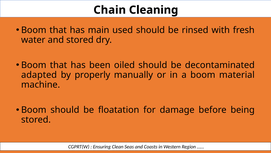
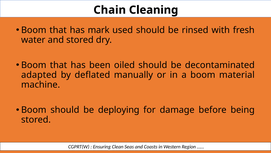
main: main -> mark (99, 30)
properly: properly -> deflated (92, 75)
floatation: floatation -> deploying (119, 110)
